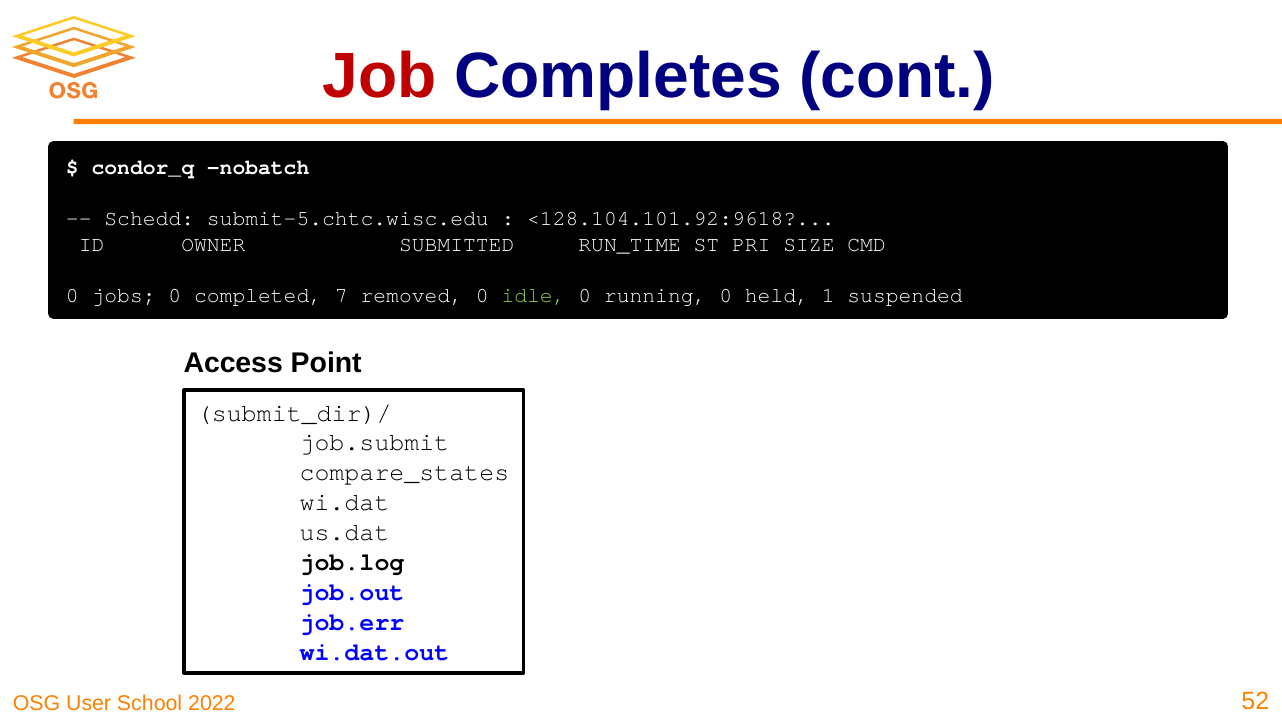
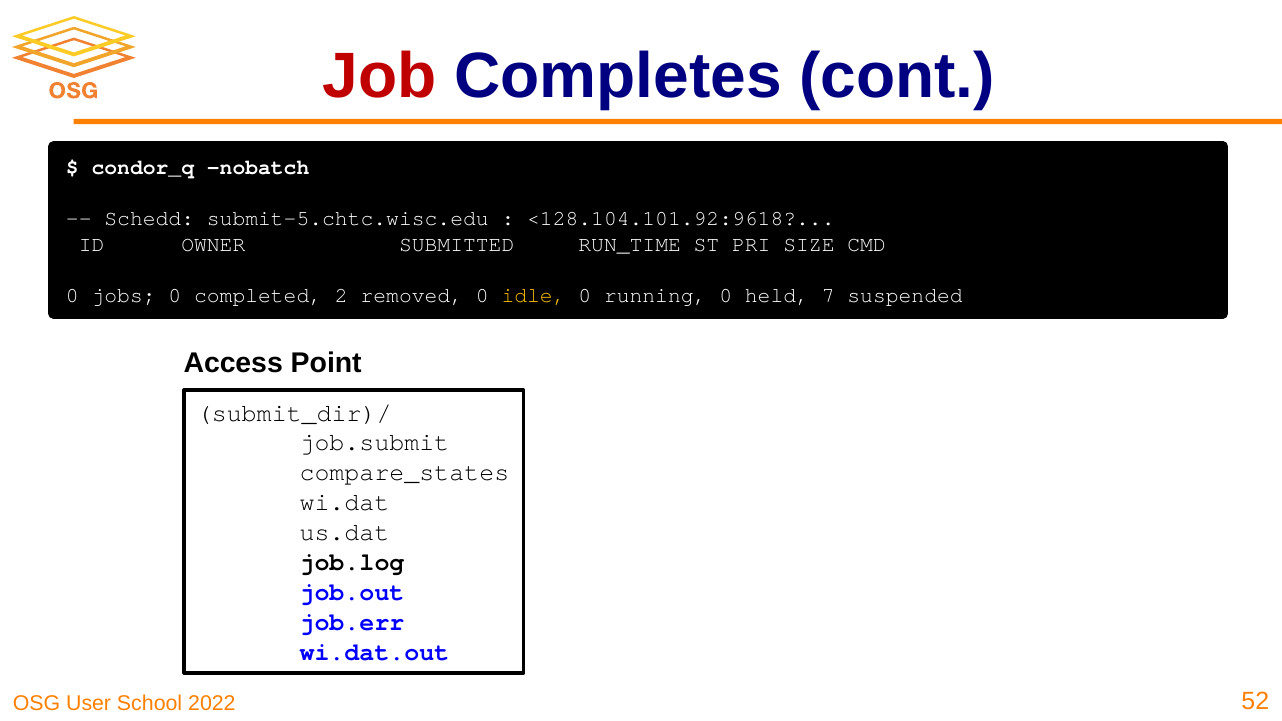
7: 7 -> 2 (341, 296)
idle colour: light green -> yellow (534, 296)
1: 1 -> 7 (828, 296)
